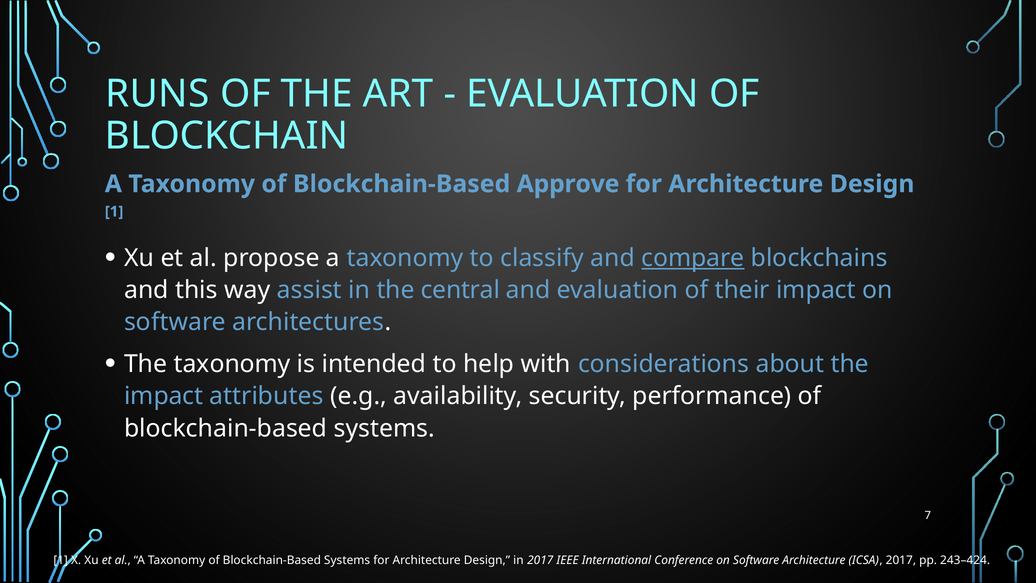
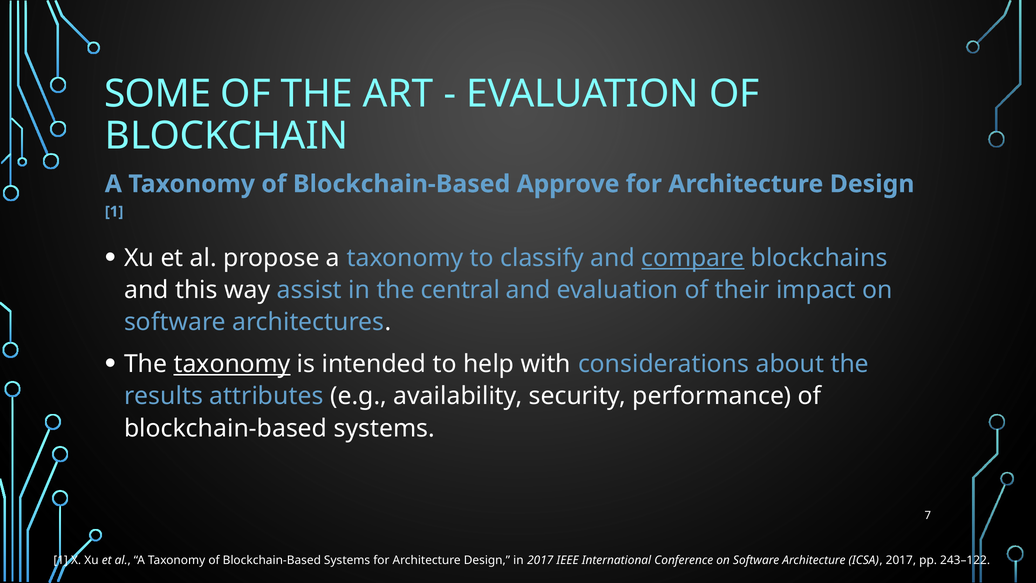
RUNS: RUNS -> SOME (158, 94)
taxonomy underline: none -> present (232, 364)
impact: impact -> results (164, 396)
243–424: 243–424 -> 243–122 (965, 560)
